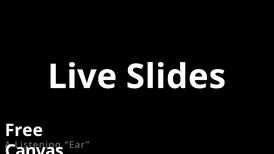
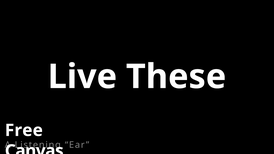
Slides: Slides -> These (176, 77)
